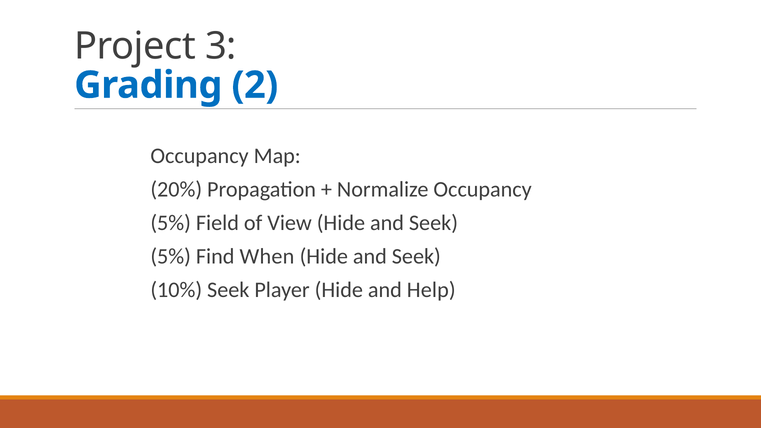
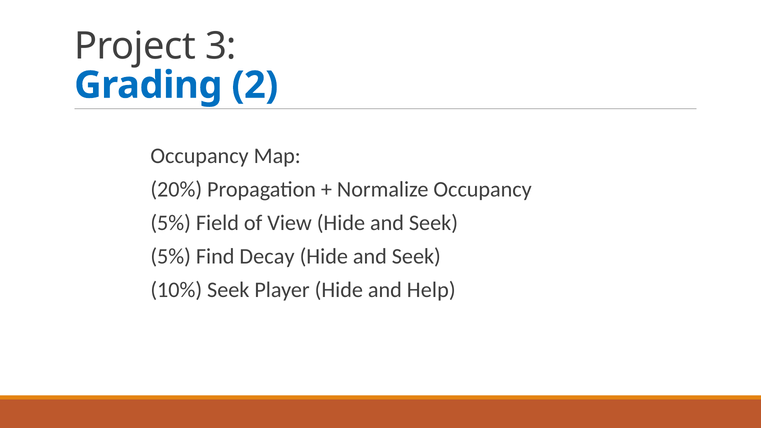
When: When -> Decay (267, 256)
